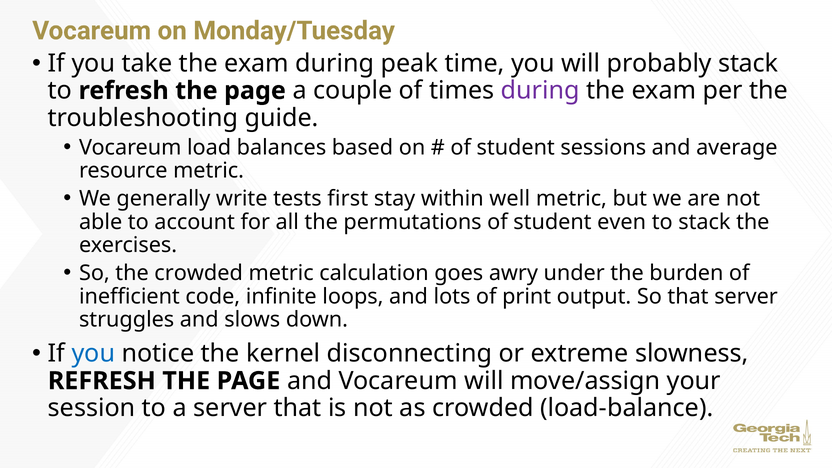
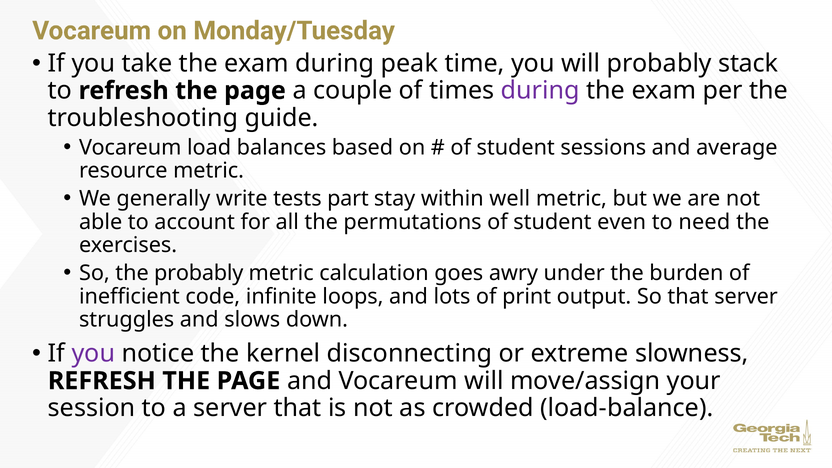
first: first -> part (348, 199)
to stack: stack -> need (704, 222)
the crowded: crowded -> probably (199, 273)
you colour: blue -> purple (93, 354)
